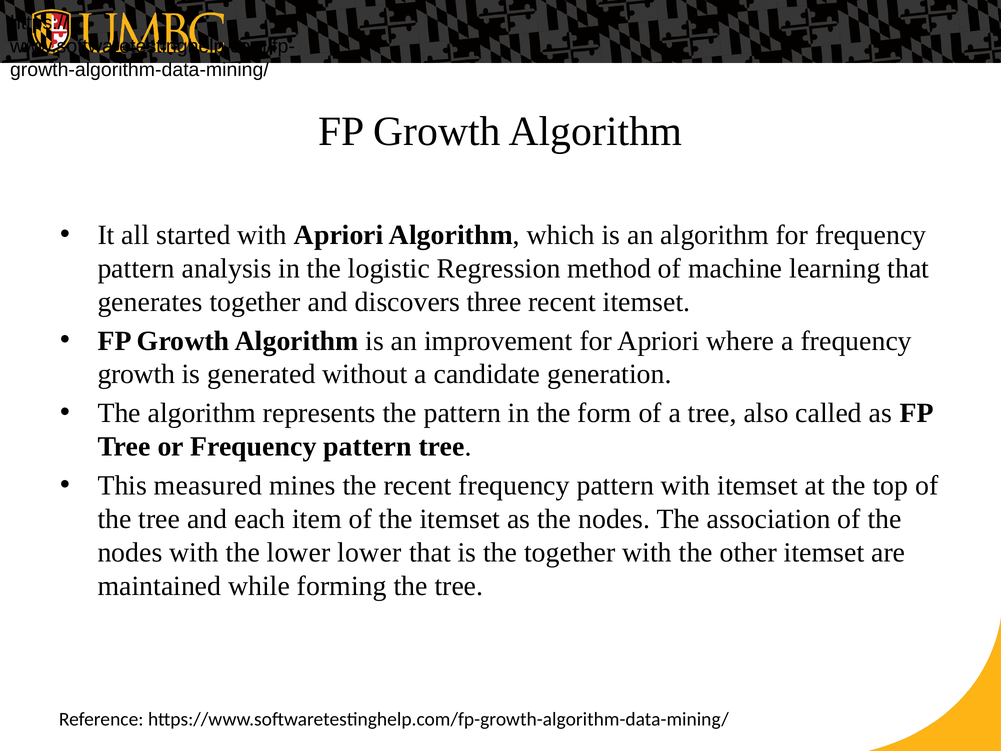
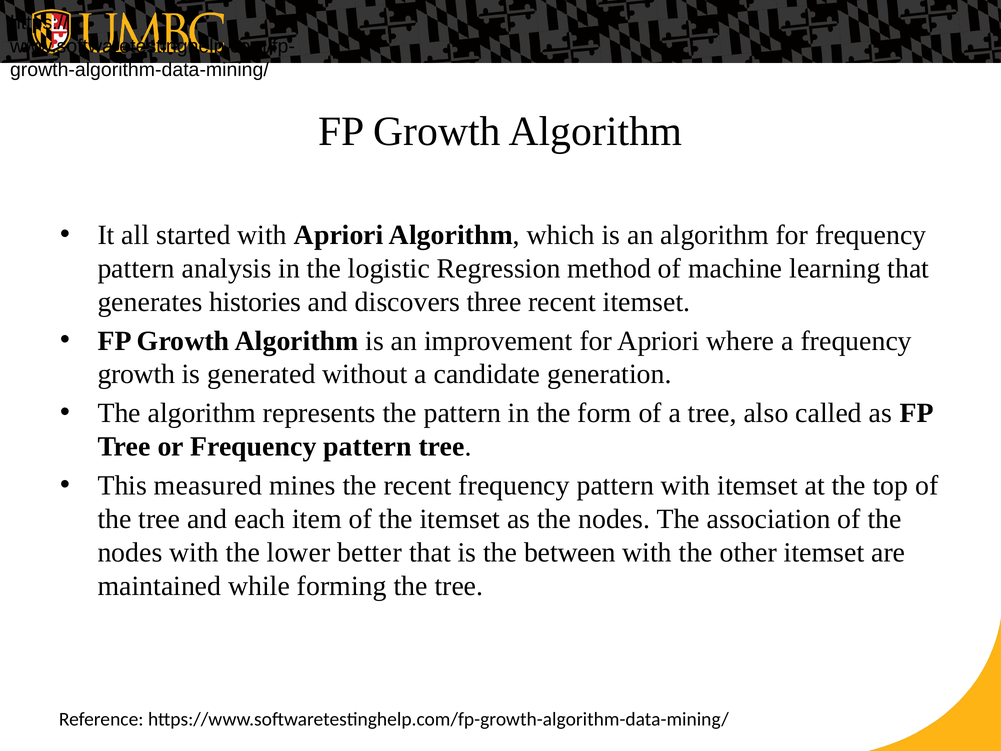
generates together: together -> histories (255, 302)
lower lower: lower -> better (370, 552)
the together: together -> between (570, 552)
